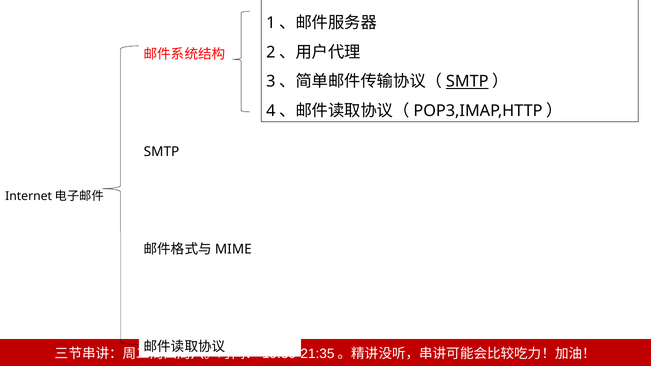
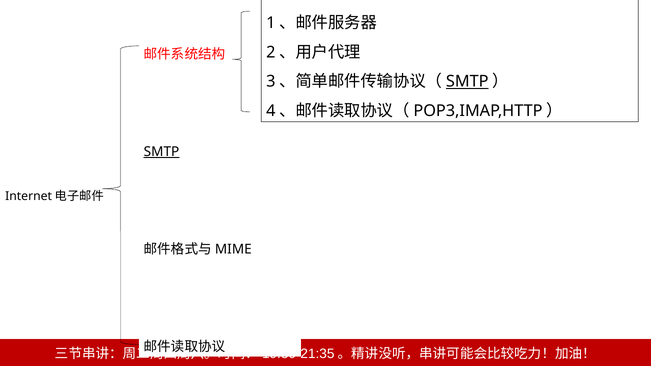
SMTP underline: none -> present (162, 152)
